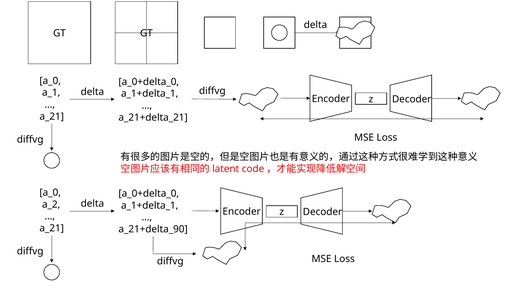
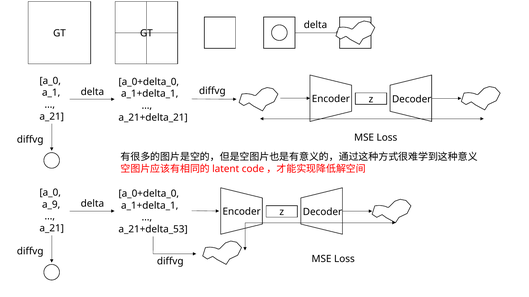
a_2: a_2 -> a_9 (51, 205)
a_21+delta_90: a_21+delta_90 -> a_21+delta_53 (153, 230)
